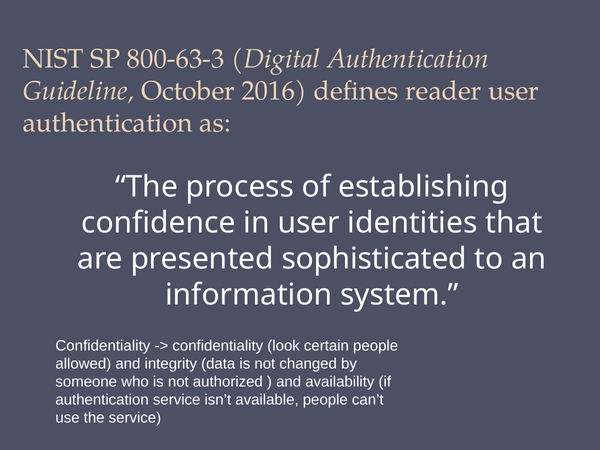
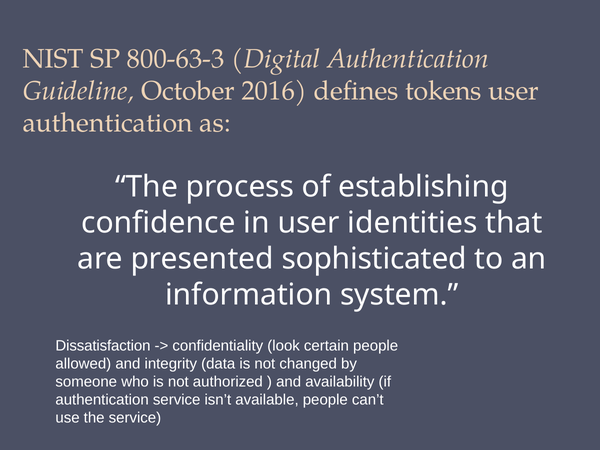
reader: reader -> tokens (444, 91)
Confidentiality: Confidentiality -> Dissatisfaction (103, 346)
